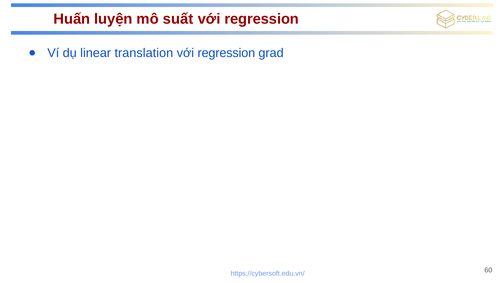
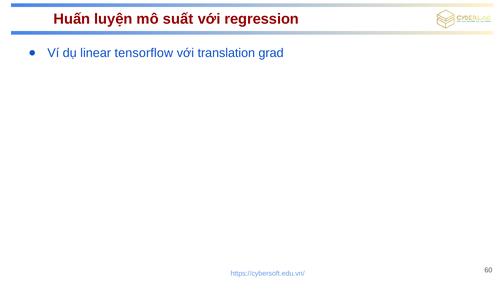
translation: translation -> tensorflow (144, 53)
regression: regression -> translation (226, 53)
